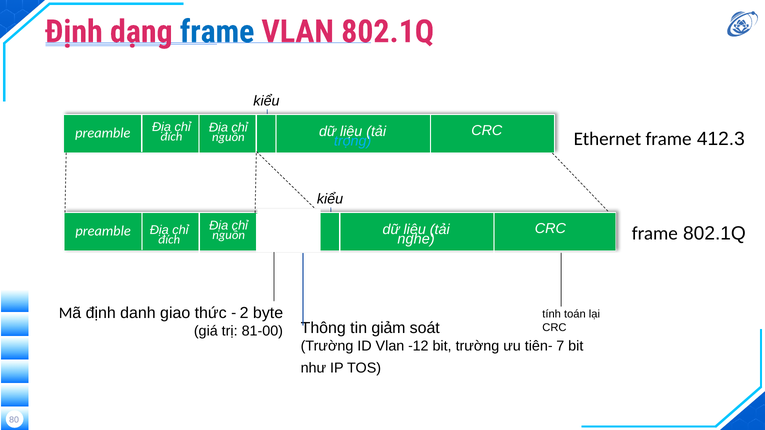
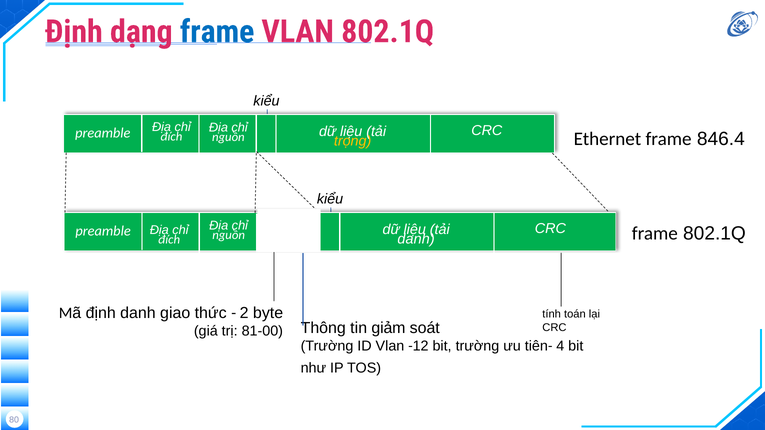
412.3: 412.3 -> 846.4 (721, 139)
trọng colour: light blue -> yellow (353, 141)
nghe: nghe -> danh (416, 239)
7: 7 -> 4 (560, 346)
